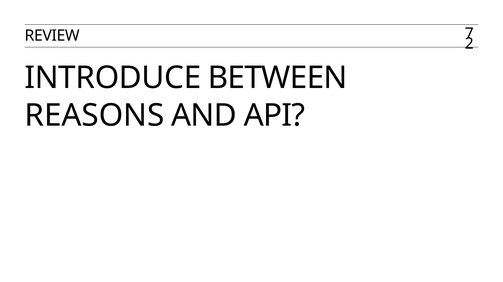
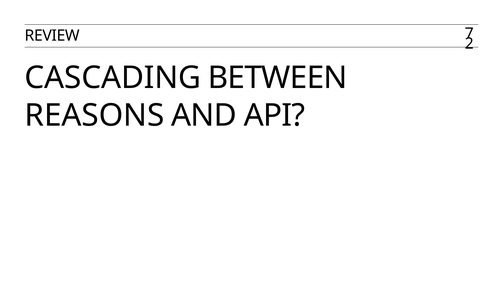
INTRODUCE: INTRODUCE -> CASCADING (113, 78)
